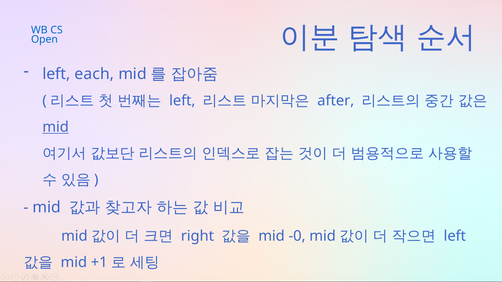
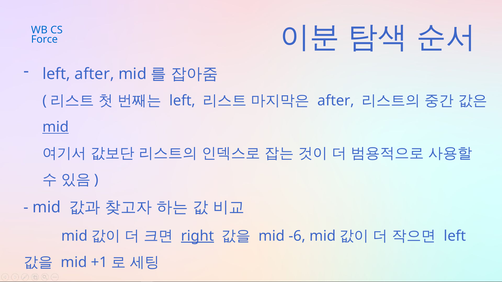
Open: Open -> Force (44, 39)
left each: each -> after (94, 74)
right underline: none -> present (197, 236)
-0: -0 -> -6 (297, 236)
